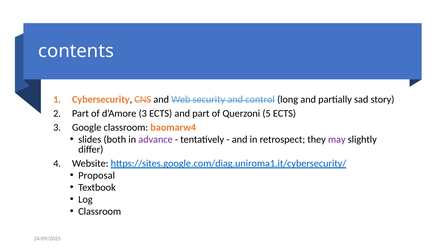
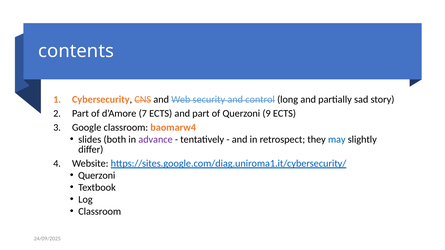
d’Amore 3: 3 -> 7 (143, 114)
5: 5 -> 9 (267, 114)
may colour: purple -> blue (337, 140)
Proposal: Proposal -> Querzoni (97, 176)
